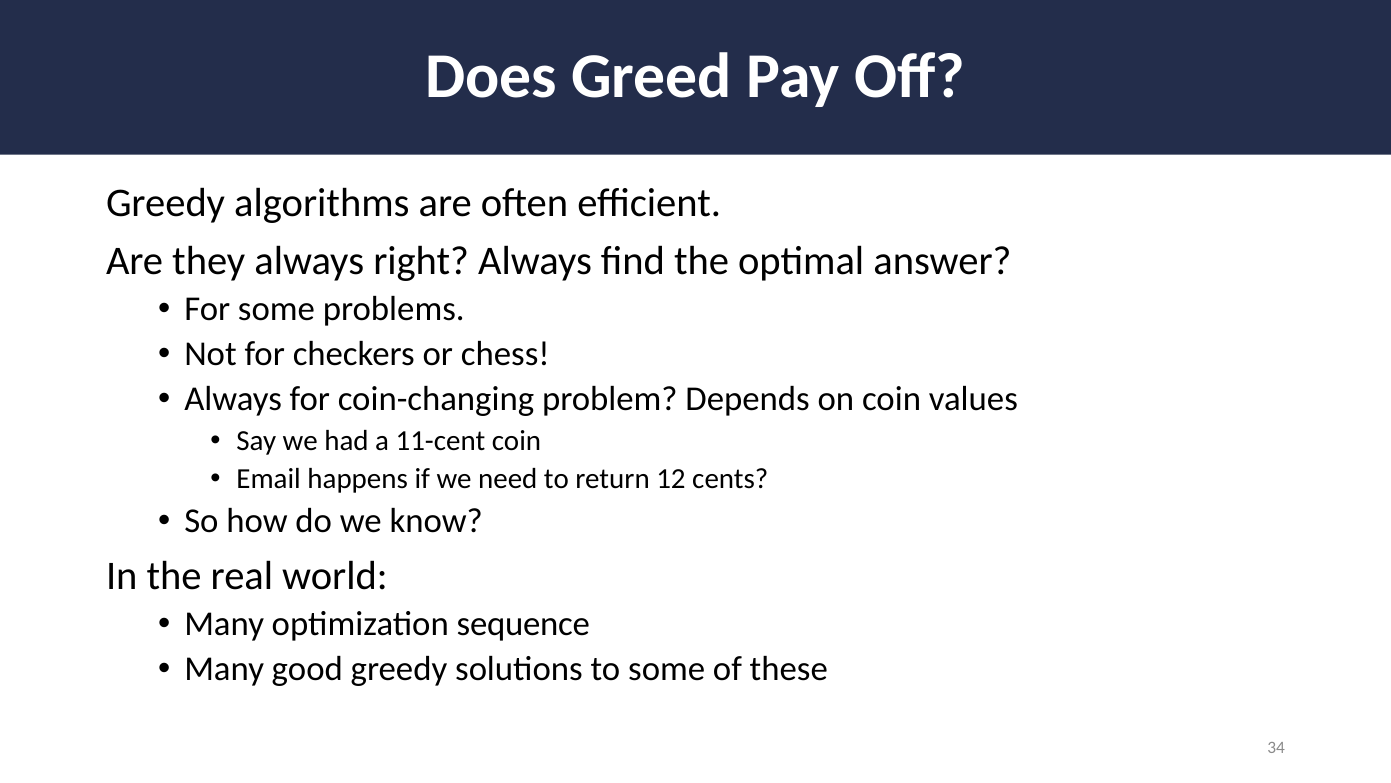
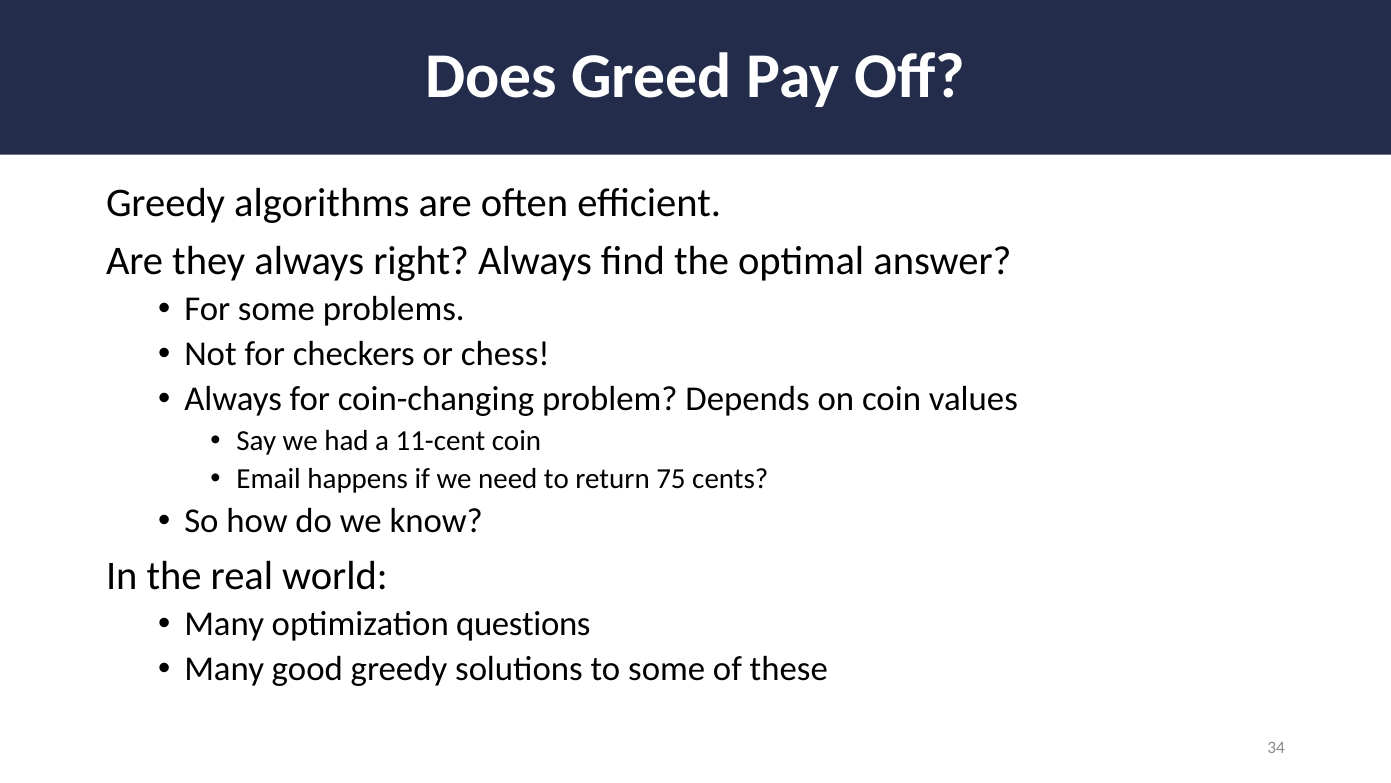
12: 12 -> 75 (671, 479)
sequence: sequence -> questions (523, 624)
